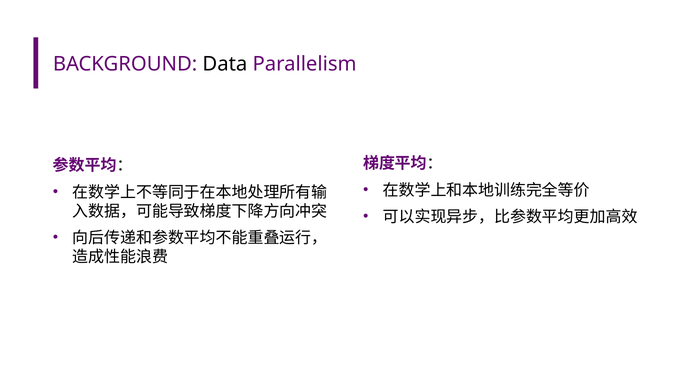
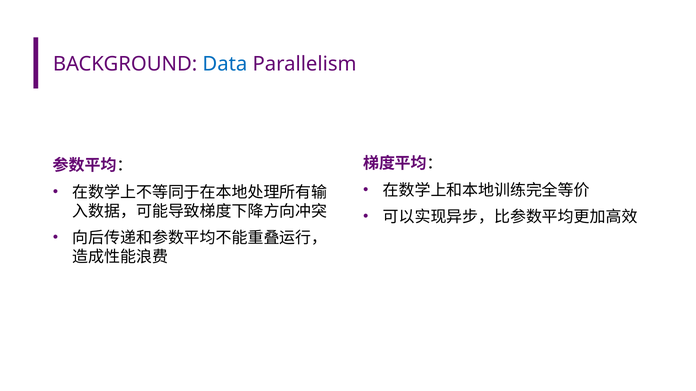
Data colour: black -> blue (225, 64)
